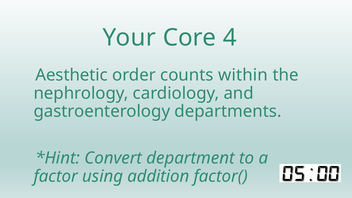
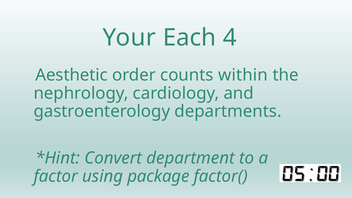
Core: Core -> Each (189, 38)
addition: addition -> package (158, 176)
